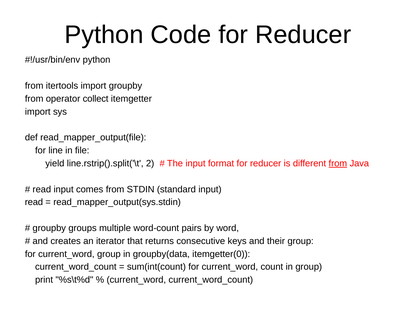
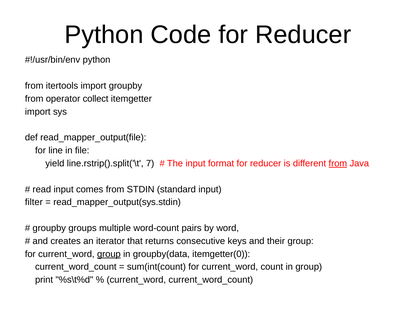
2: 2 -> 7 (150, 163)
read: read -> filter (34, 202)
group underline: none -> present (109, 254)
